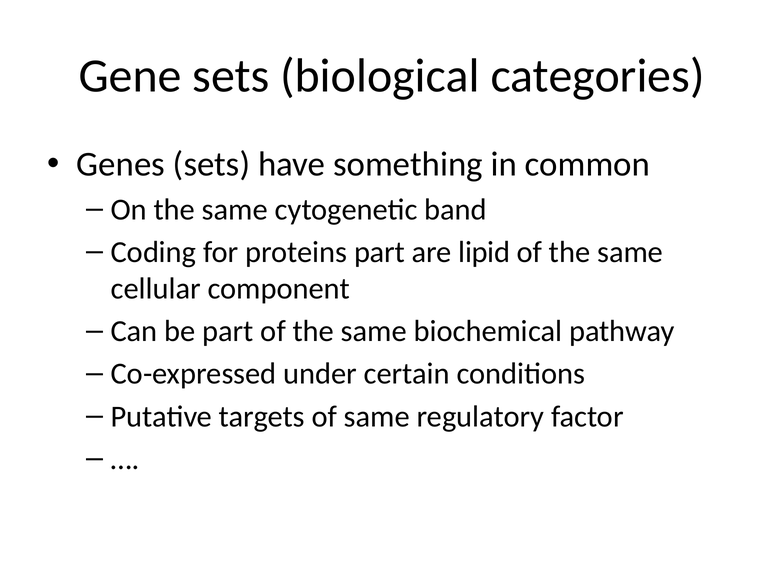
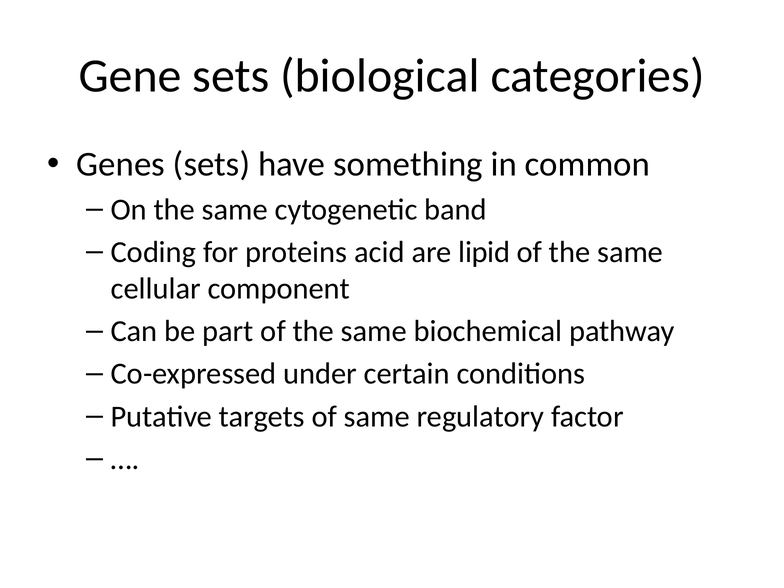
proteins part: part -> acid (379, 252)
